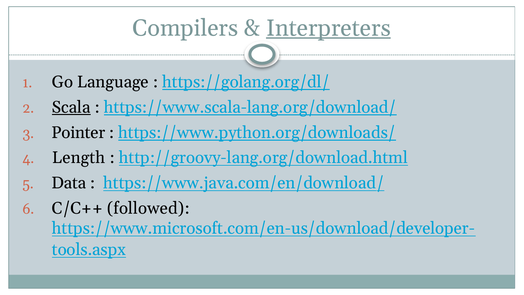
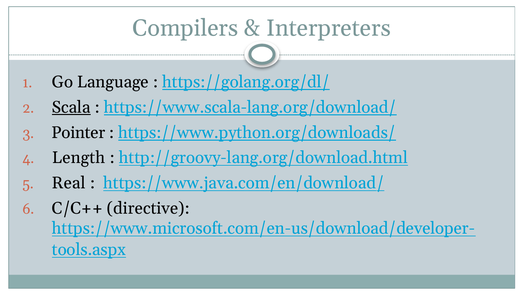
Interpreters underline: present -> none (328, 28)
Data: Data -> Real (69, 183)
followed: followed -> directive (148, 208)
